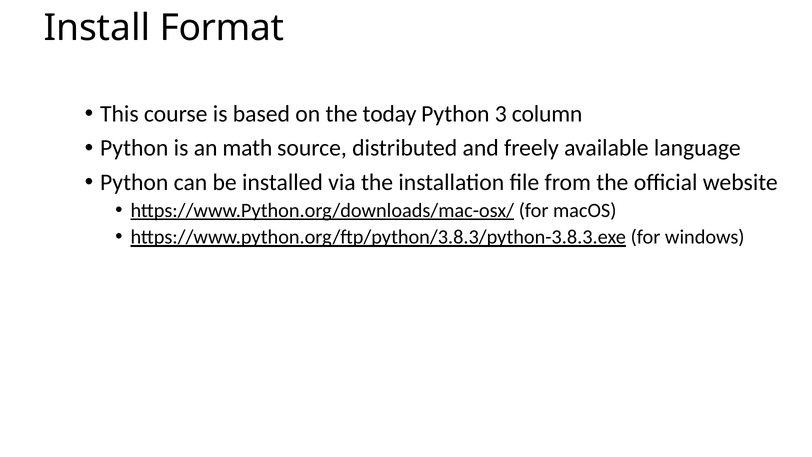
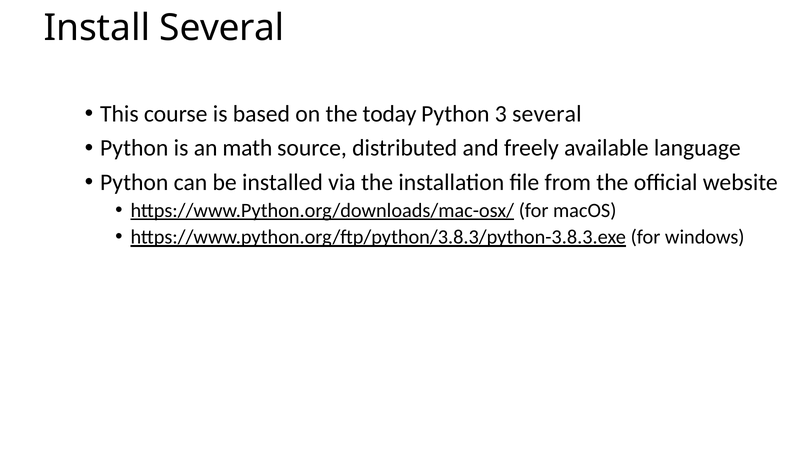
Install Format: Format -> Several (222, 28)
3 column: column -> several (547, 114)
